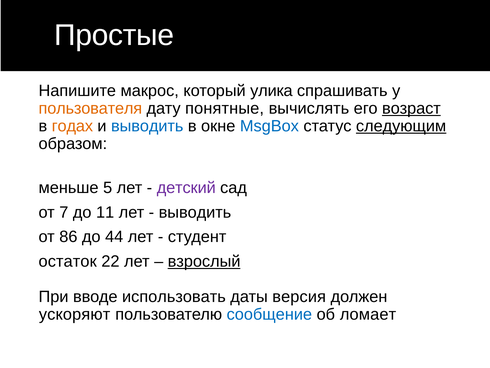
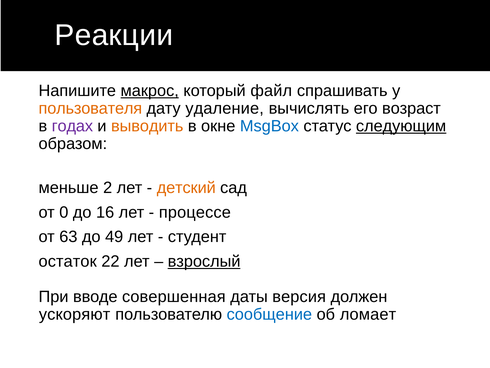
Простые: Простые -> Реакции (114, 35)
макрос underline: none -> present (150, 91)
улика: улика -> файл (271, 91)
понятные: понятные -> удаление (225, 108)
возраст underline: present -> none (411, 108)
годах colour: orange -> purple (72, 126)
выводить colour: blue -> orange (147, 126)
5: 5 -> 2 (108, 188)
детский colour: purple -> orange (186, 188)
7: 7 -> 0 (64, 212)
11: 11 -> 16 (105, 212)
выводить: выводить -> процессе (195, 212)
86: 86 -> 63 (68, 237)
44: 44 -> 49 (114, 237)
использовать: использовать -> совершенная (174, 296)
